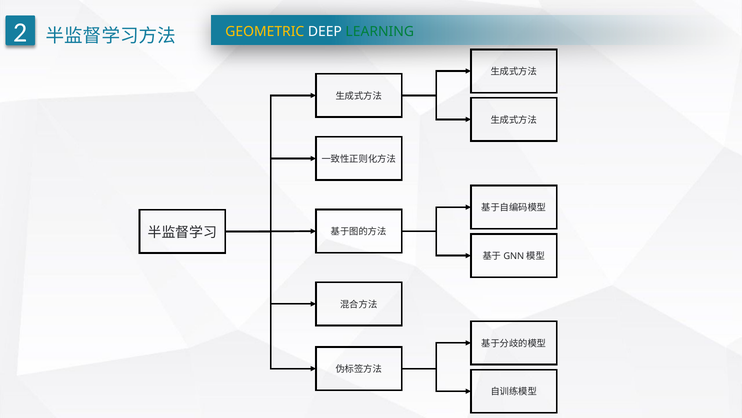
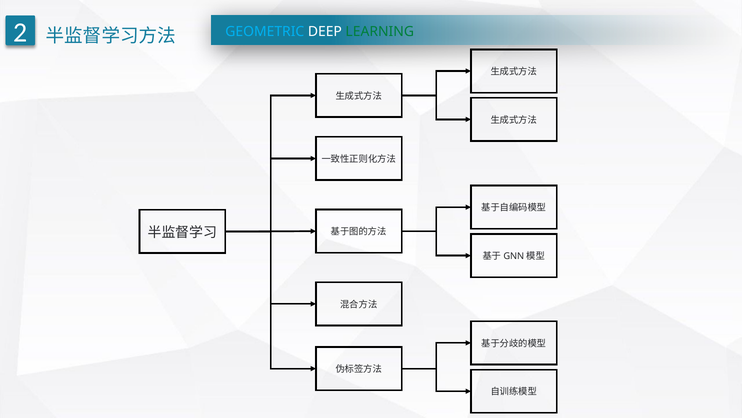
GEOMETRIC colour: yellow -> light blue (265, 32)
